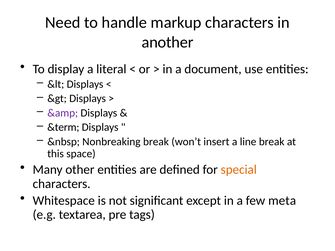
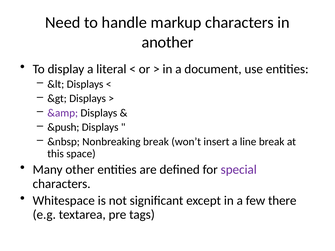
&term: &term -> &push (63, 127)
special colour: orange -> purple (239, 170)
meta: meta -> there (282, 201)
